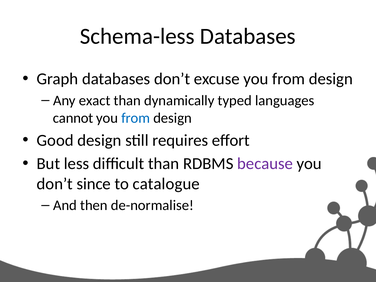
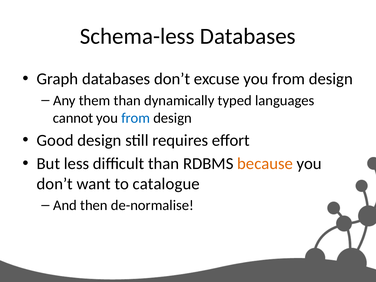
exact: exact -> them (95, 100)
because colour: purple -> orange (265, 164)
since: since -> want (94, 184)
